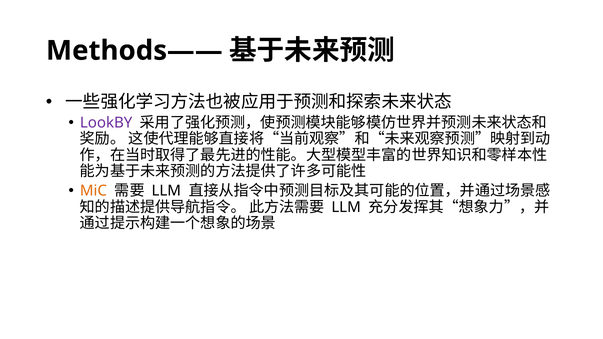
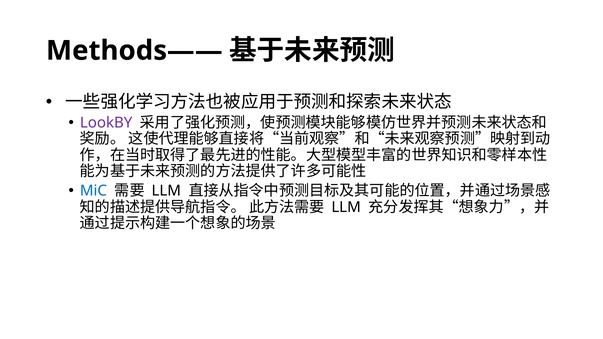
MiC colour: orange -> blue (93, 191)
